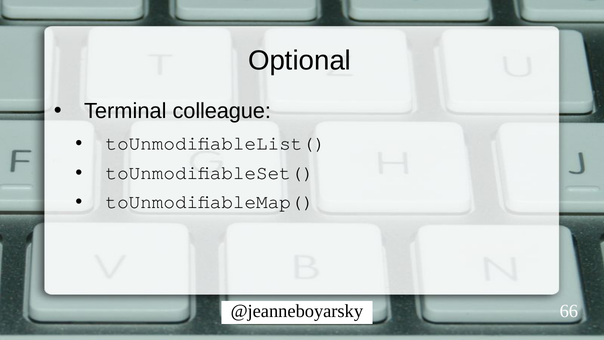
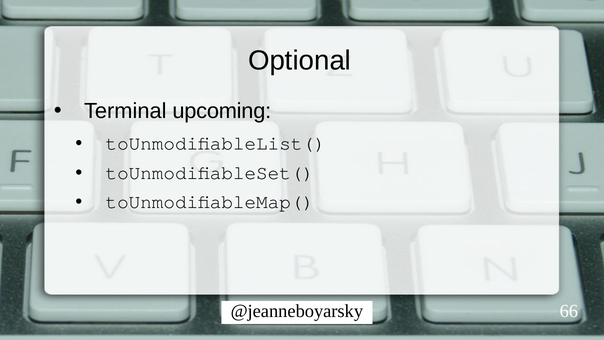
colleague: colleague -> upcoming (222, 111)
